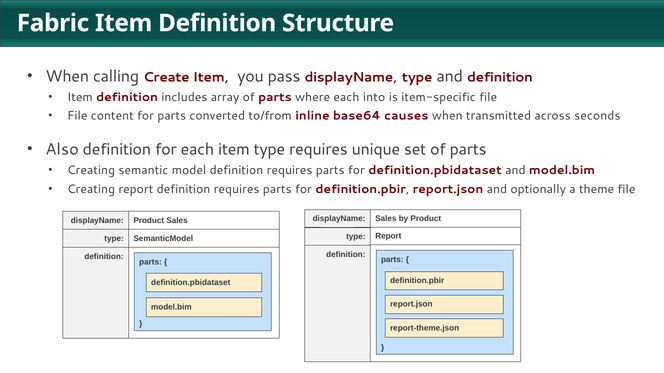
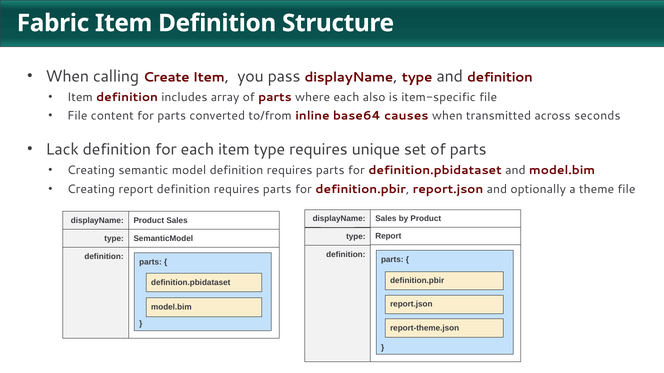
into: into -> also (374, 97)
Also: Also -> Lack (62, 150)
